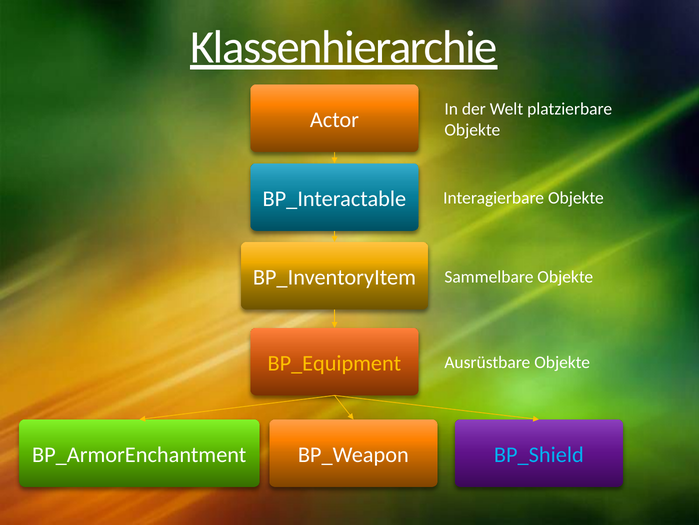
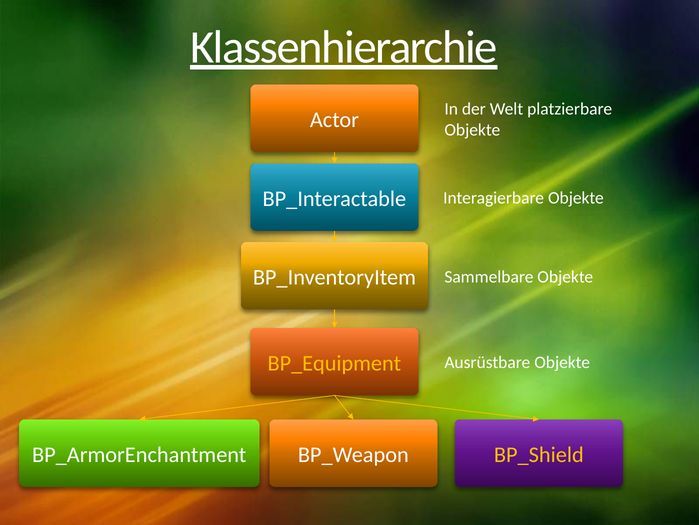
BP_Shield colour: light blue -> yellow (539, 454)
